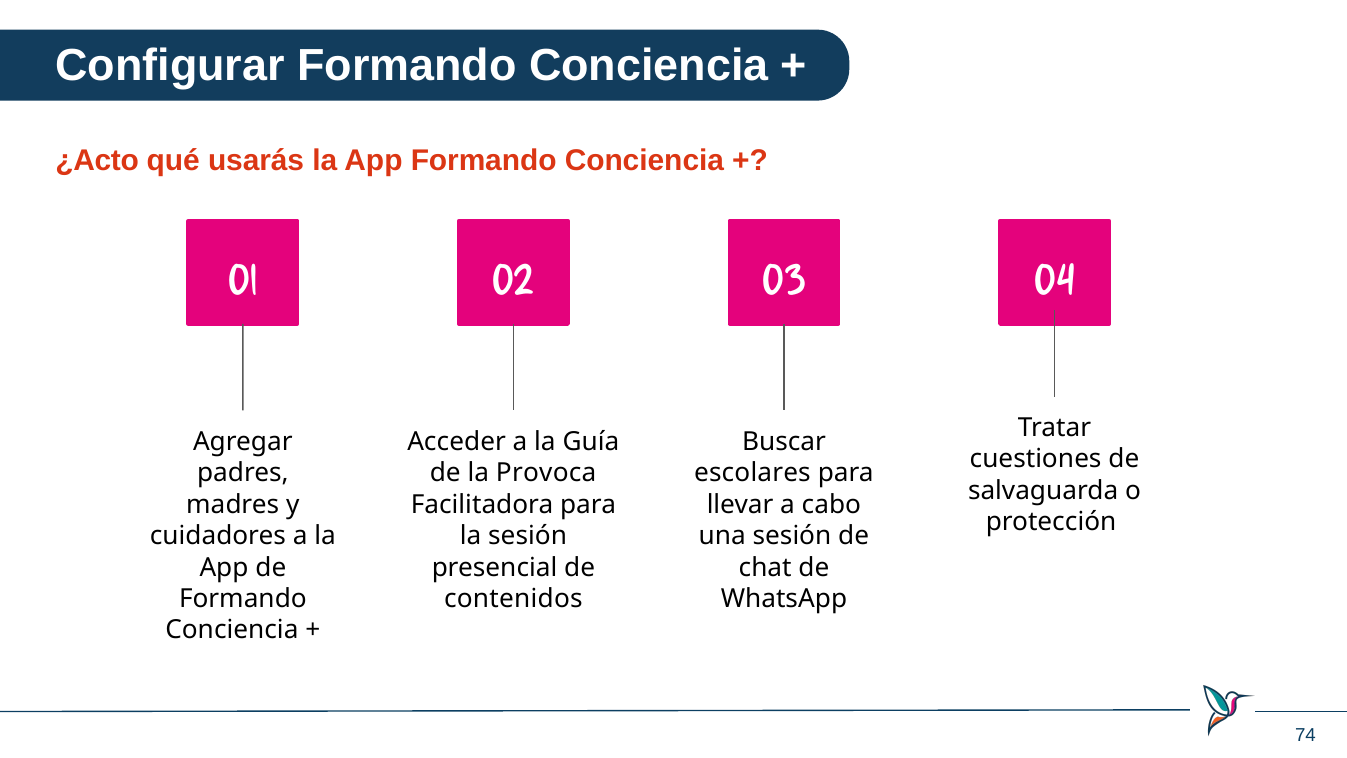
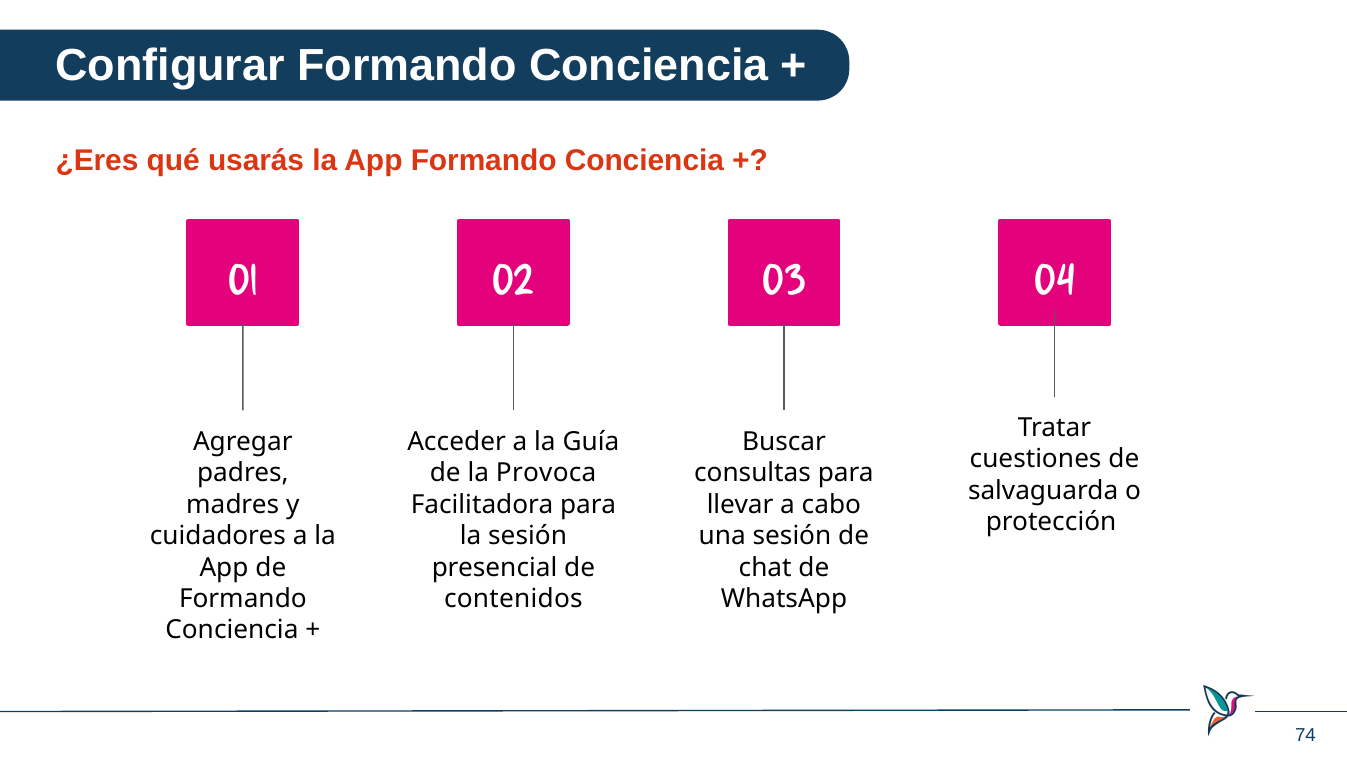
¿Acto: ¿Acto -> ¿Eres (97, 161)
escolares: escolares -> consultas (753, 473)
